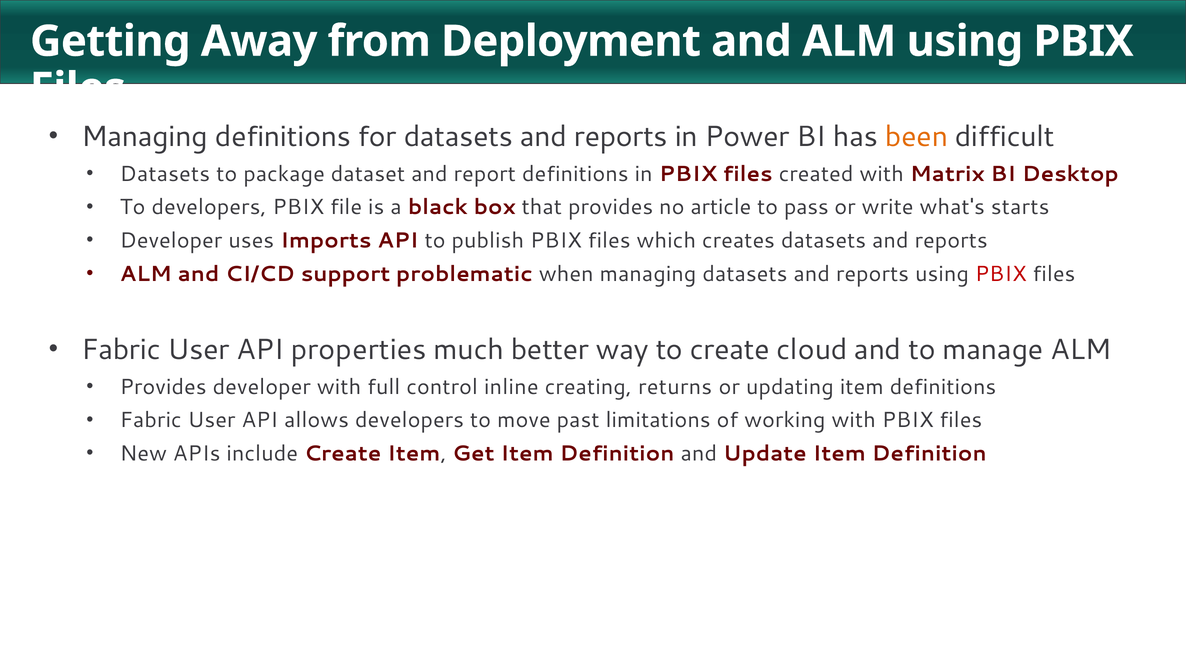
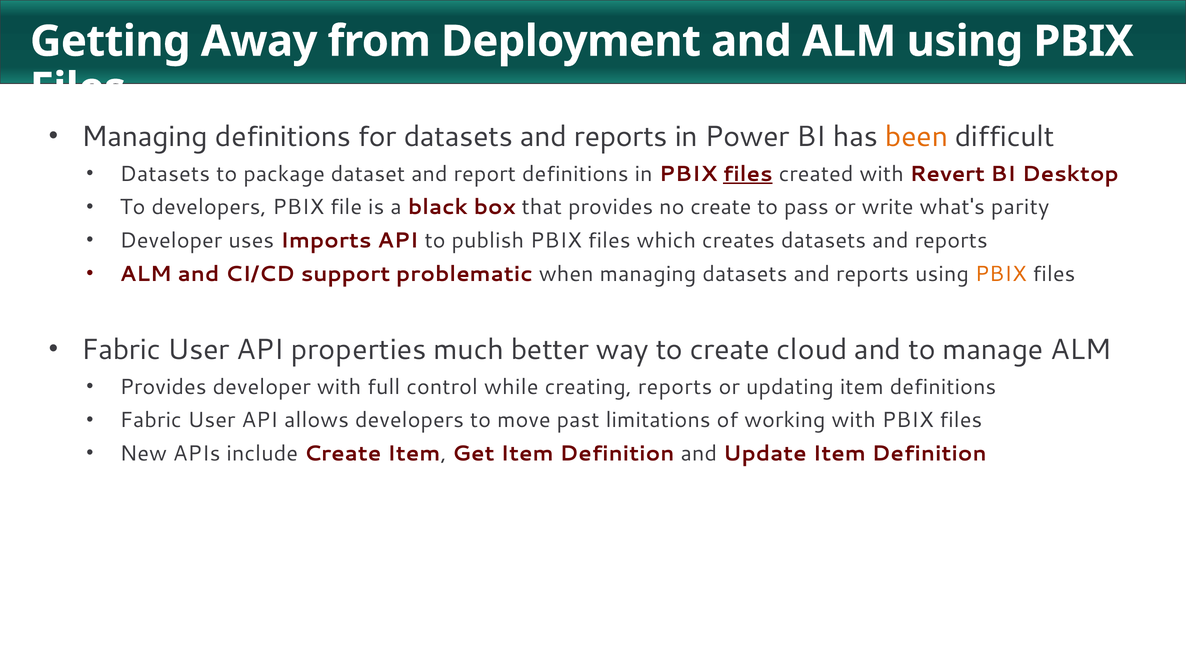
files underline: none -> present (748, 174)
Matrix: Matrix -> Revert (947, 174)
no article: article -> create (721, 207)
starts: starts -> parity (1020, 207)
PBIX colour: red -> orange (1001, 274)
inline: inline -> while (511, 387)
creating returns: returns -> reports (675, 387)
